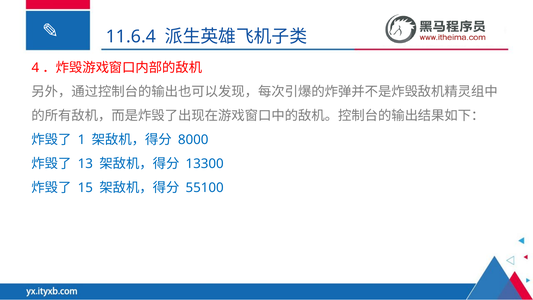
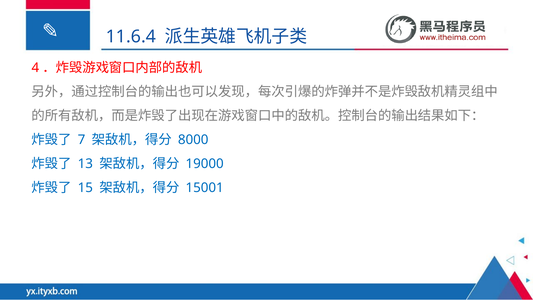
1: 1 -> 7 (81, 140)
13300: 13300 -> 19000 (205, 164)
55100: 55100 -> 15001 (205, 188)
